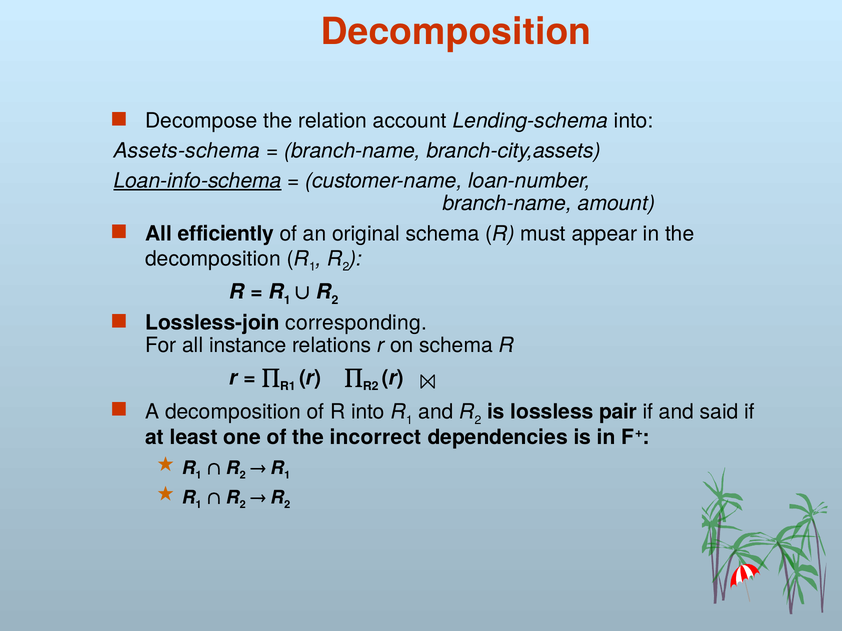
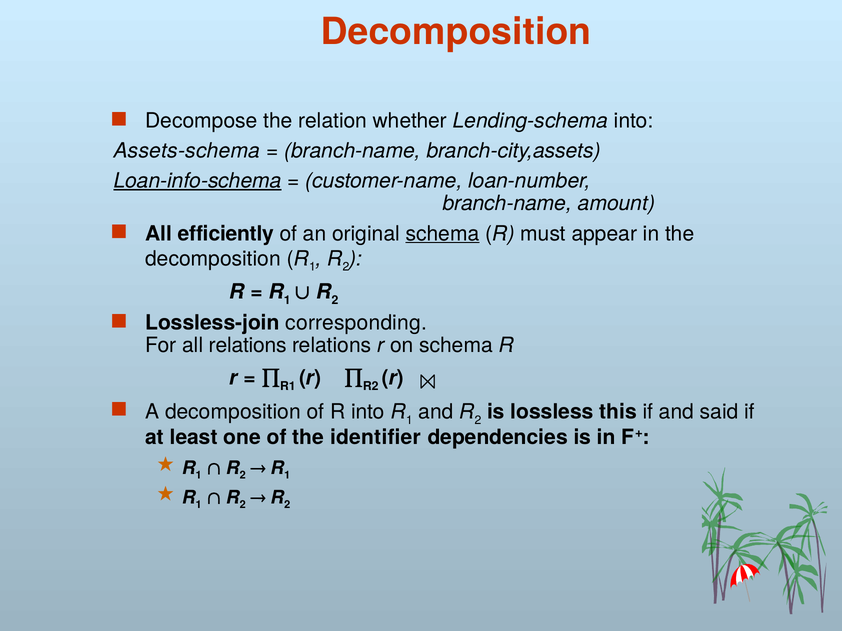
account: account -> whether (410, 121)
schema underline: none -> present (443, 234)
all instance: instance -> relations (248, 346)
pair: pair -> this (618, 412)
incorrect: incorrect -> identifier (376, 438)
